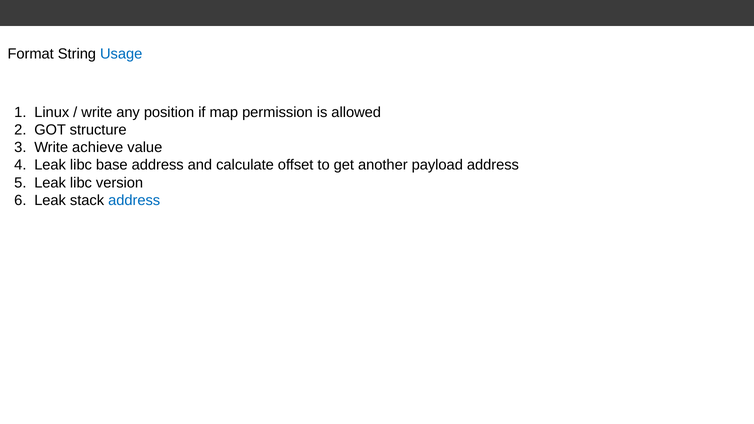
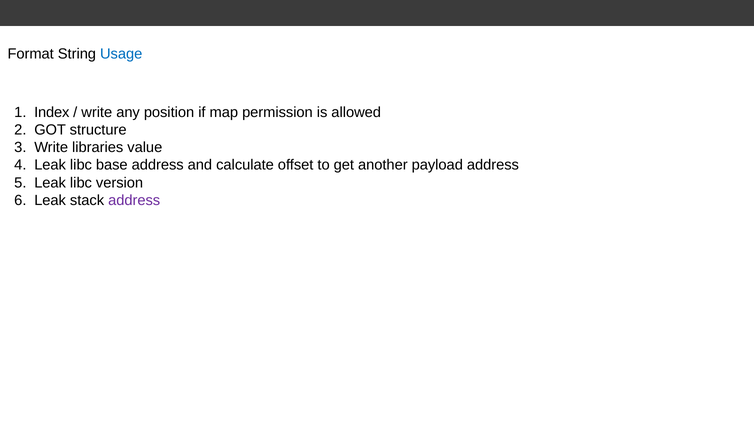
Linux: Linux -> Index (52, 112)
achieve: achieve -> libraries (98, 148)
address colour: blue -> purple (134, 200)
